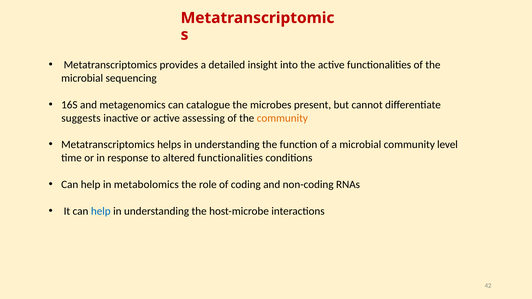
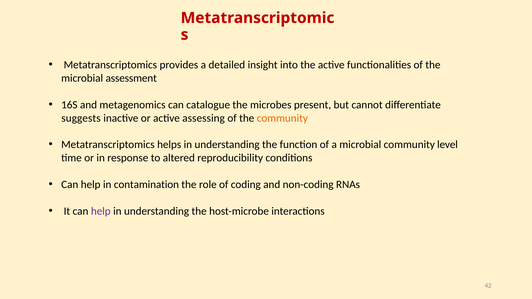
sequencing: sequencing -> assessment (131, 78)
altered functionalities: functionalities -> reproducibility (230, 158)
metabolomics: metabolomics -> contamination (146, 185)
help colour: blue -> purple (101, 211)
